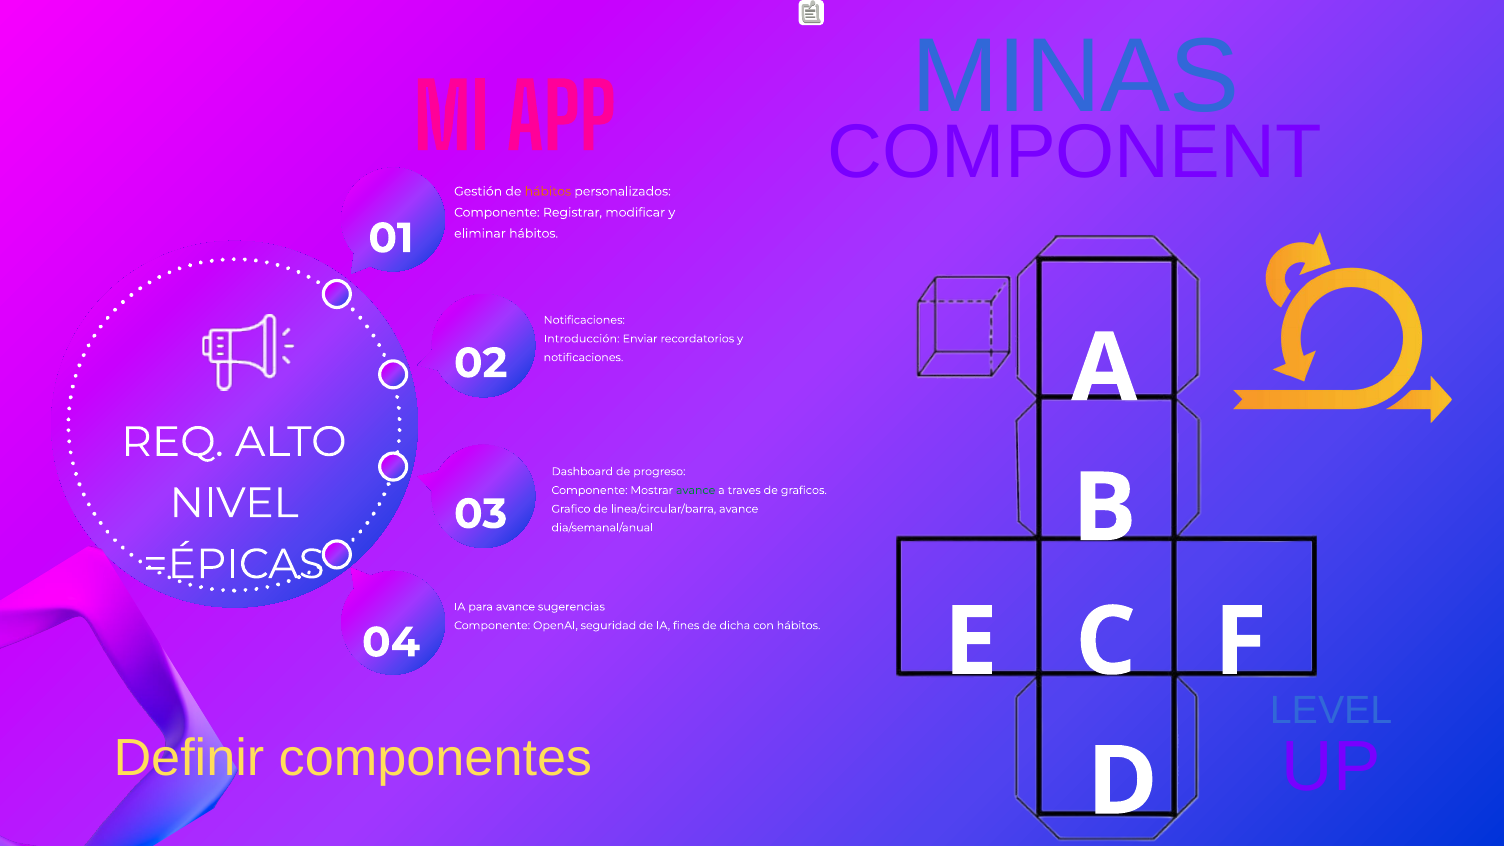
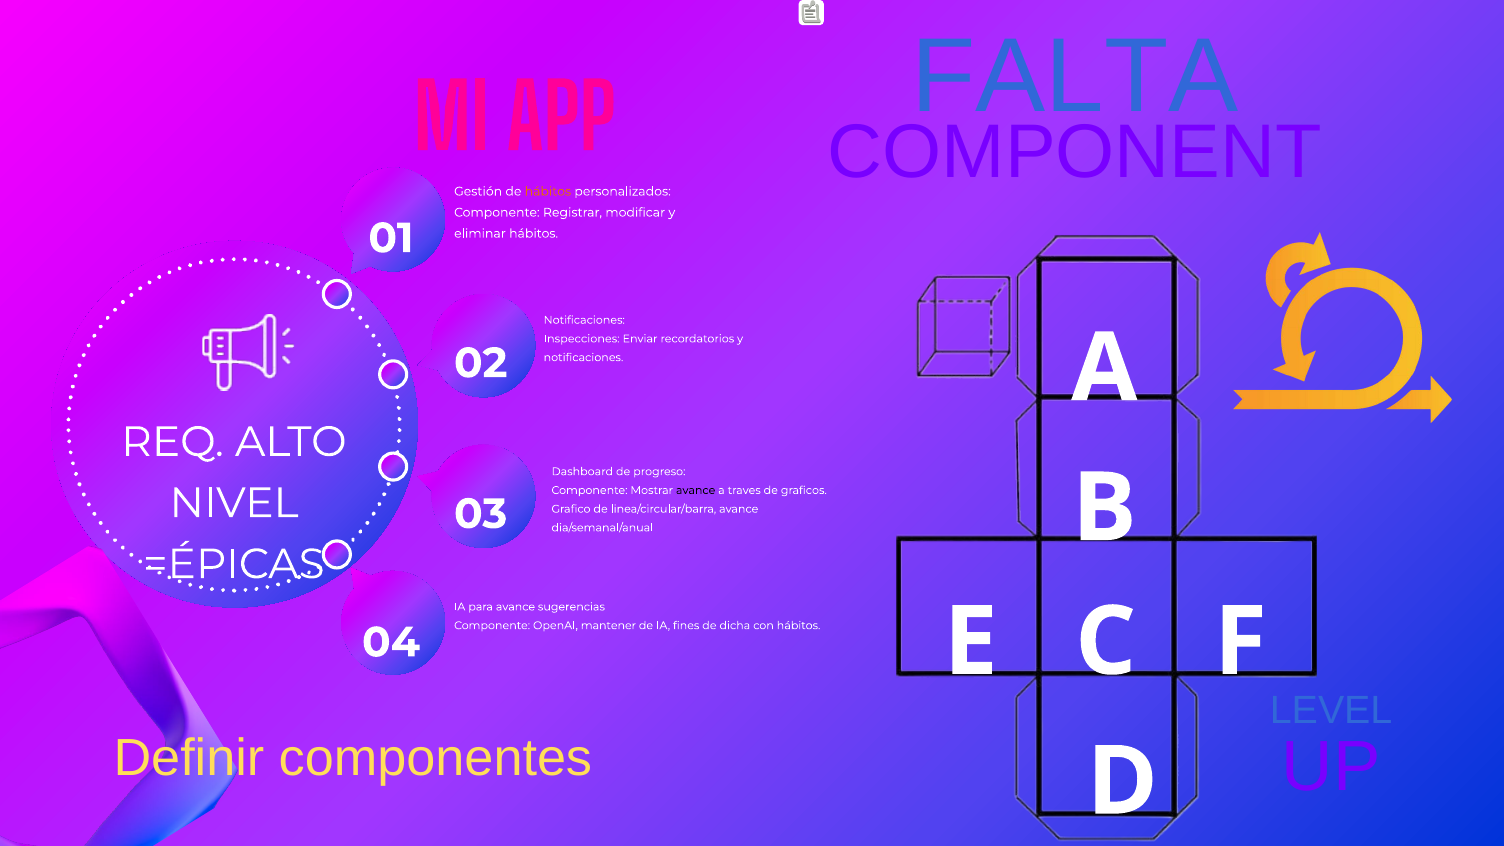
MINAS: MINAS -> FALTA (1075, 77)
Introducción: Introducción -> Inspecciones (582, 339)
avance colour: green -> black (696, 490)
seguridad: seguridad -> mantener (608, 626)
